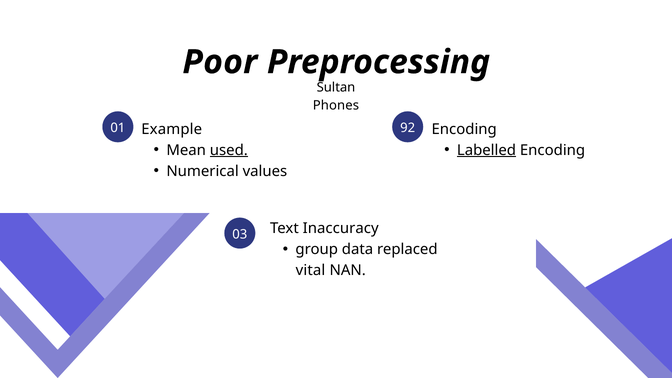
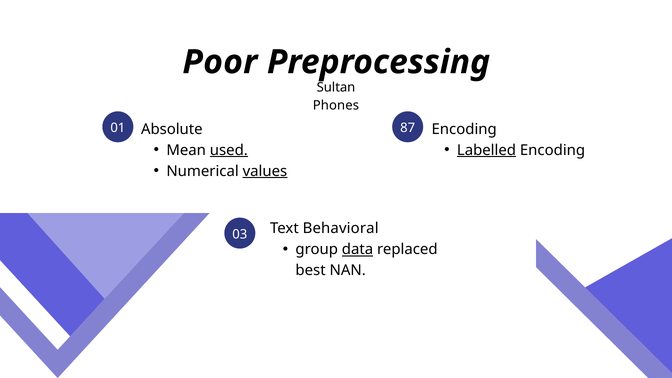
92: 92 -> 87 (408, 128)
Example: Example -> Absolute (172, 129)
values underline: none -> present (265, 171)
Inaccuracy: Inaccuracy -> Behavioral (341, 228)
data underline: none -> present (358, 249)
vital: vital -> best (311, 270)
